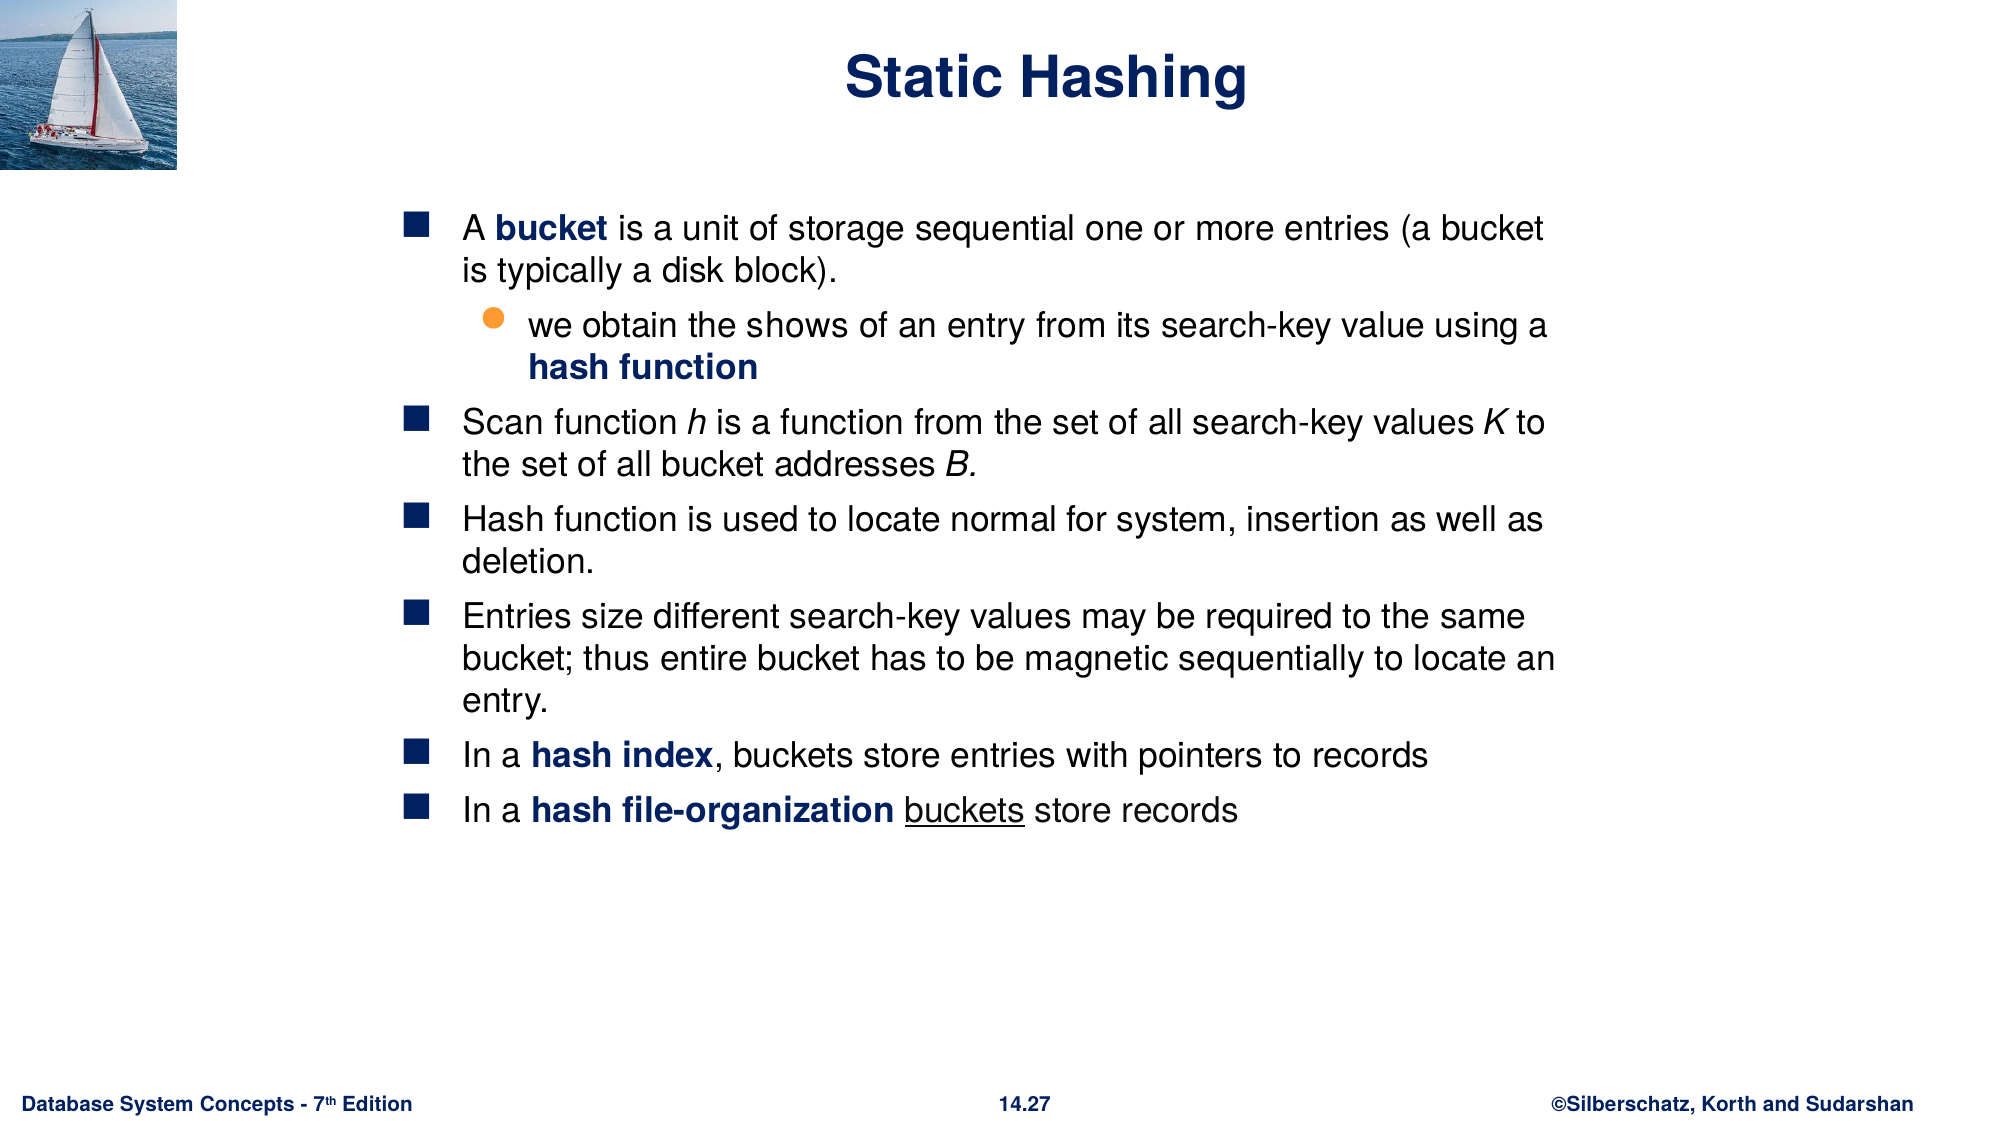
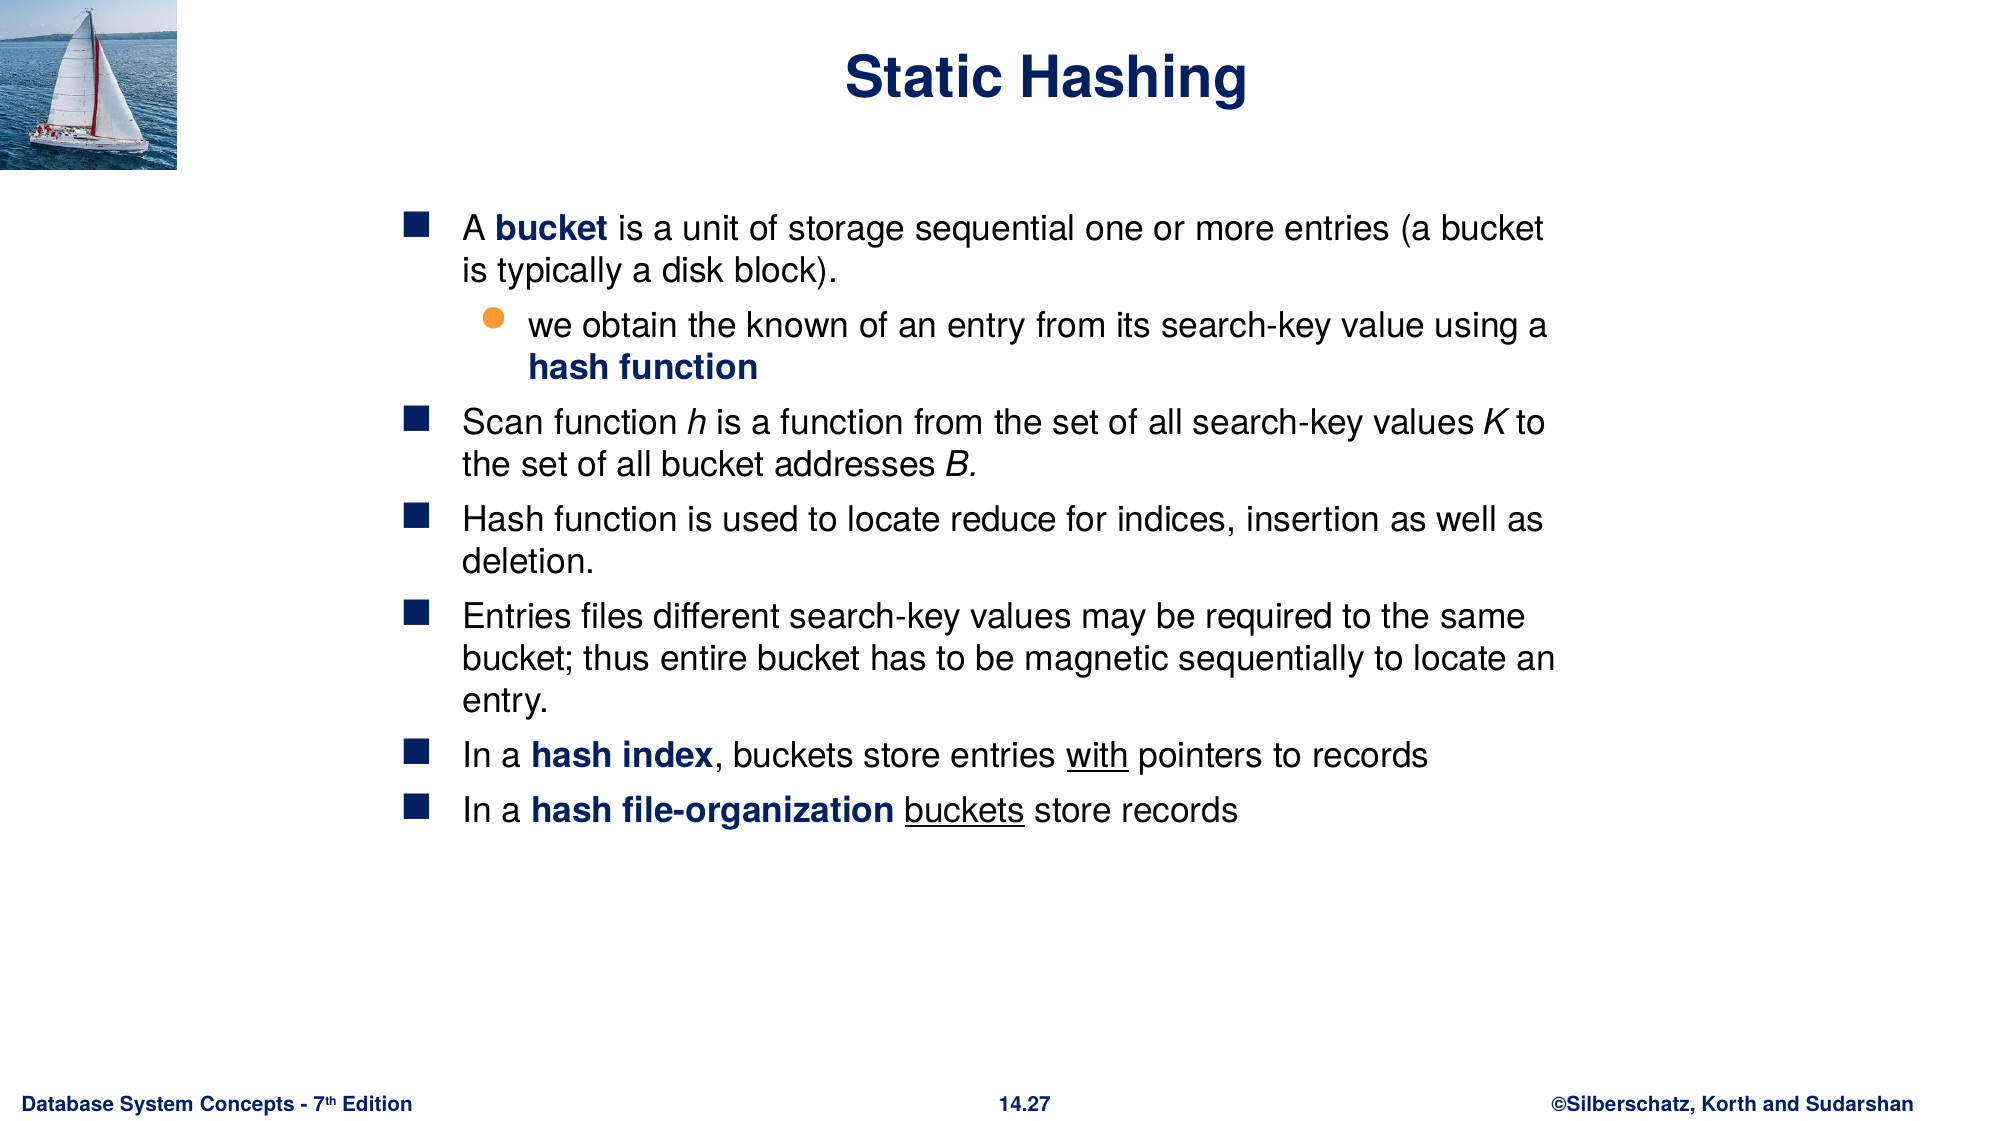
shows: shows -> known (798, 325)
normal: normal -> reduce (1004, 519)
for system: system -> indices (1177, 519)
size: size -> files (613, 616)
with underline: none -> present (1098, 756)
